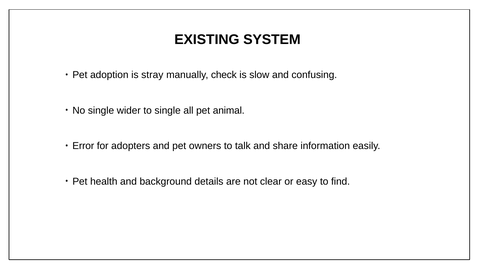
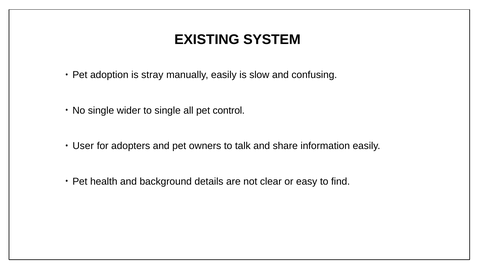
manually check: check -> easily (224, 75)
animal: animal -> control (229, 111)
Error: Error -> User (83, 146)
